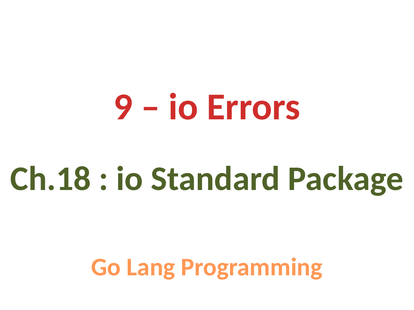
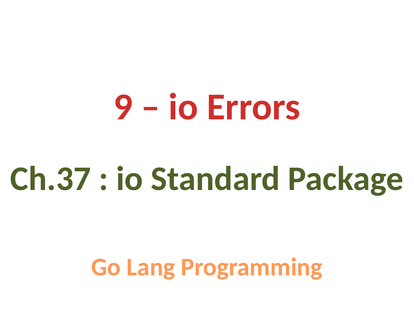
Ch.18: Ch.18 -> Ch.37 (51, 179)
